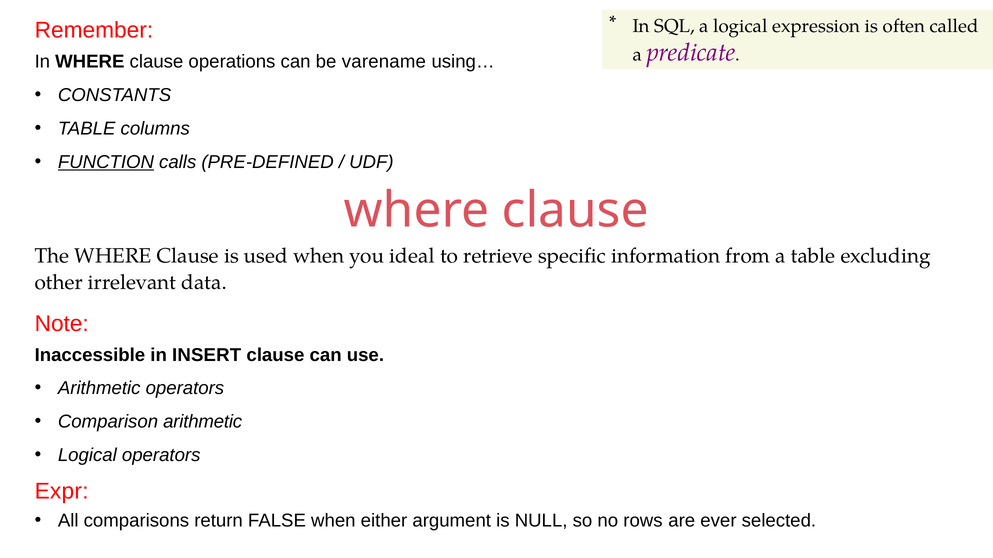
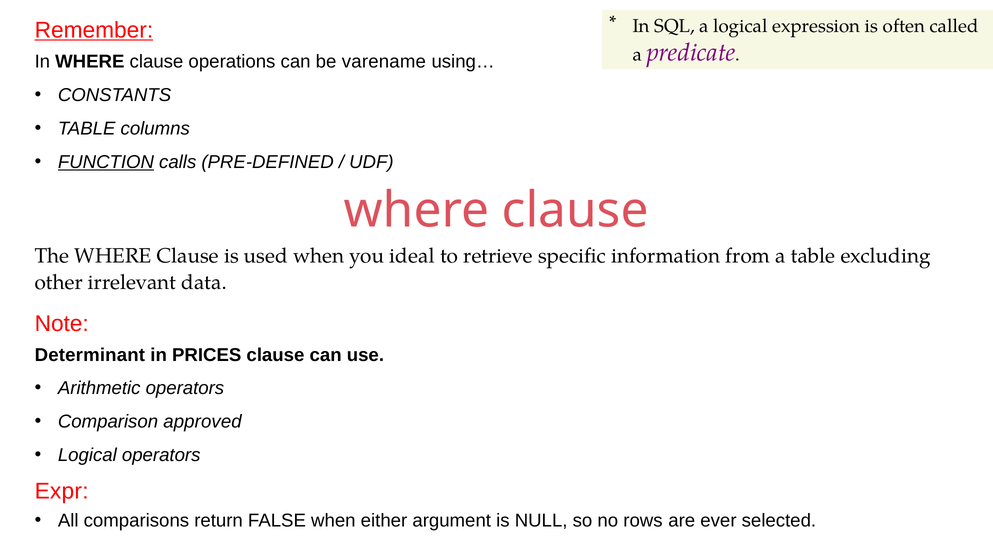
Remember underline: none -> present (94, 30)
Inaccessible: Inaccessible -> Determinant (90, 355)
INSERT: INSERT -> PRICES (207, 355)
Comparison arithmetic: arithmetic -> approved (203, 422)
